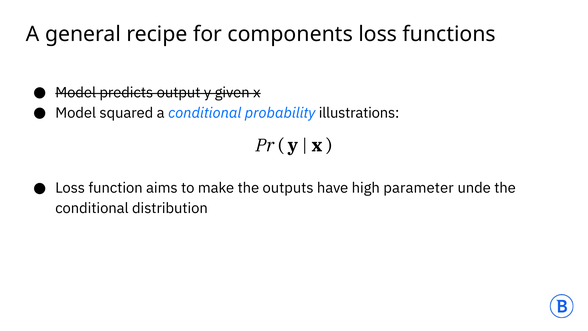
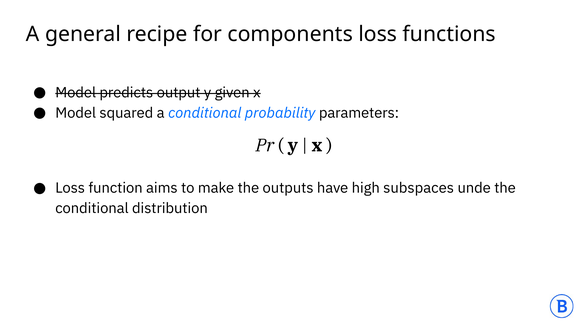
illustrations: illustrations -> parameters (359, 113)
parameter: parameter -> subspaces (419, 188)
